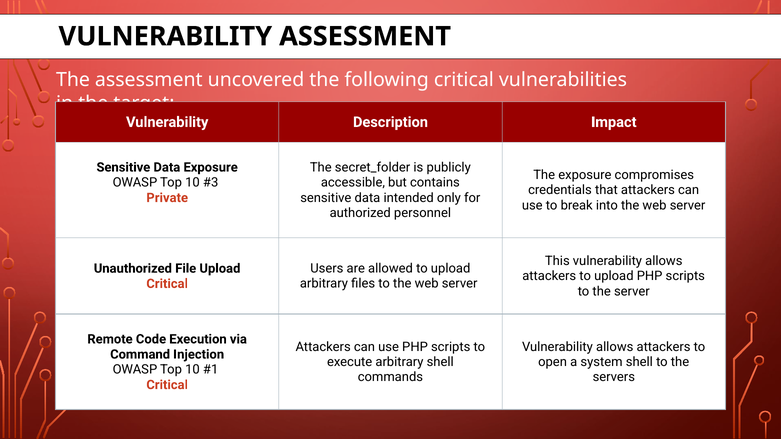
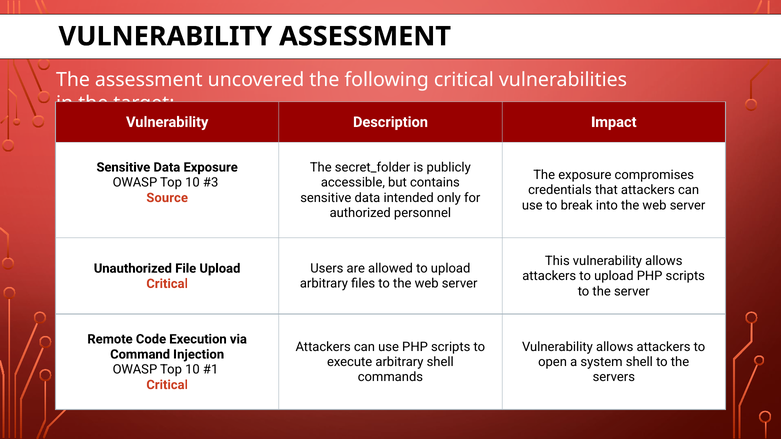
Private: Private -> Source (167, 198)
